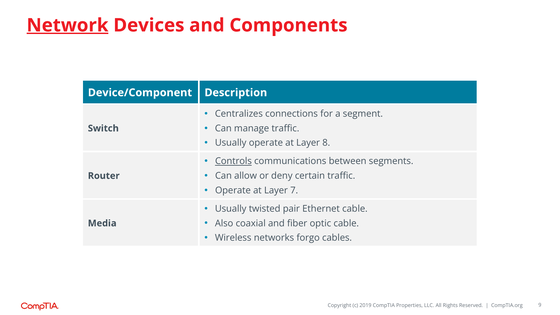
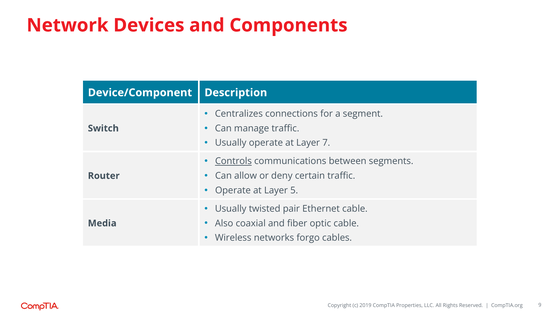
Network underline: present -> none (67, 25)
8: 8 -> 7 (326, 143)
7: 7 -> 5 (294, 190)
